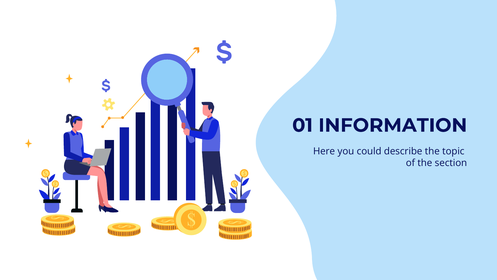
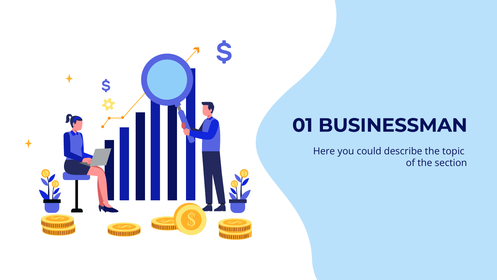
INFORMATION: INFORMATION -> BUSINESSMAN (393, 125)
